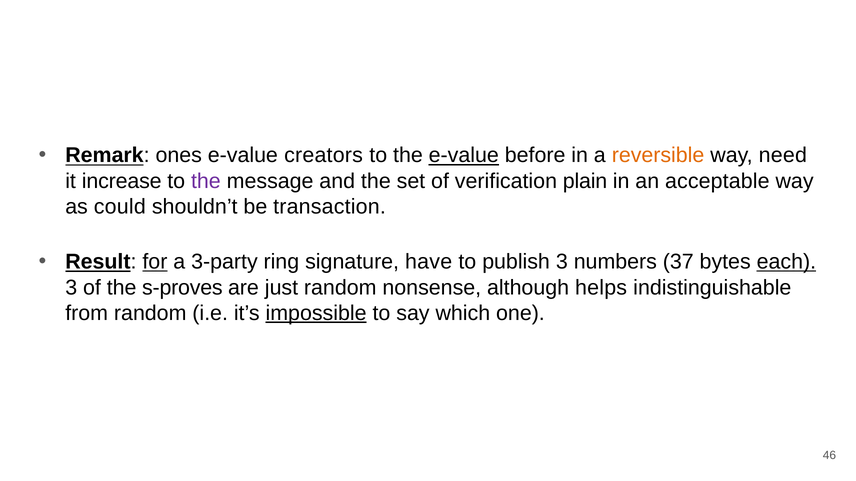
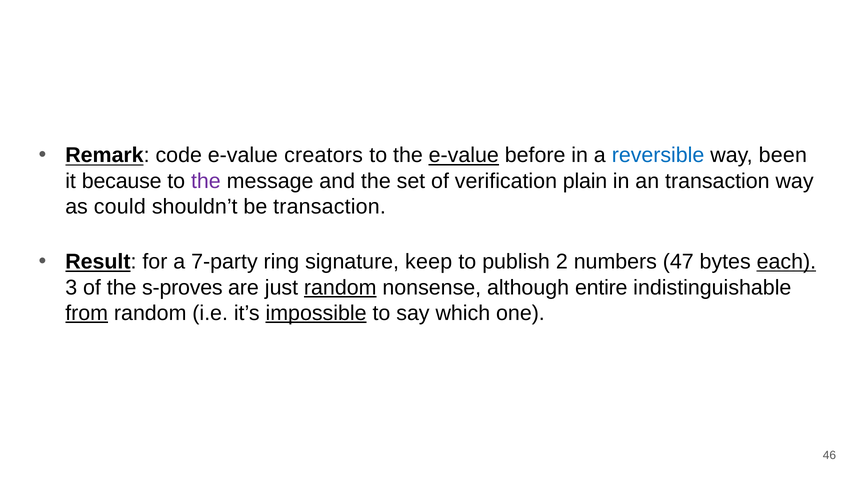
ones: ones -> code (179, 156)
reversible colour: orange -> blue (658, 156)
need: need -> been (783, 156)
increase: increase -> because (122, 181)
an acceptable: acceptable -> transaction (717, 181)
for underline: present -> none (155, 262)
3-party: 3-party -> 7-party (224, 262)
have: have -> keep (429, 262)
publish 3: 3 -> 2 (562, 262)
37: 37 -> 47 (678, 262)
random underline: none -> present (340, 288)
helps: helps -> entire (601, 288)
from underline: none -> present (87, 314)
